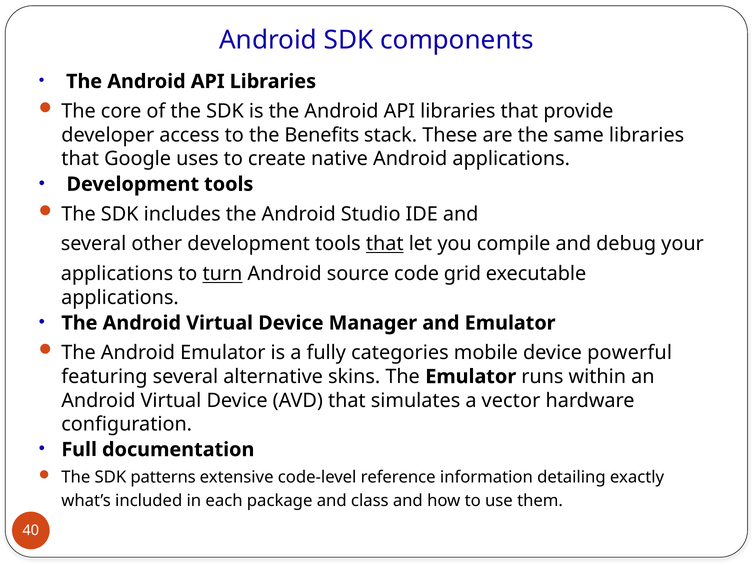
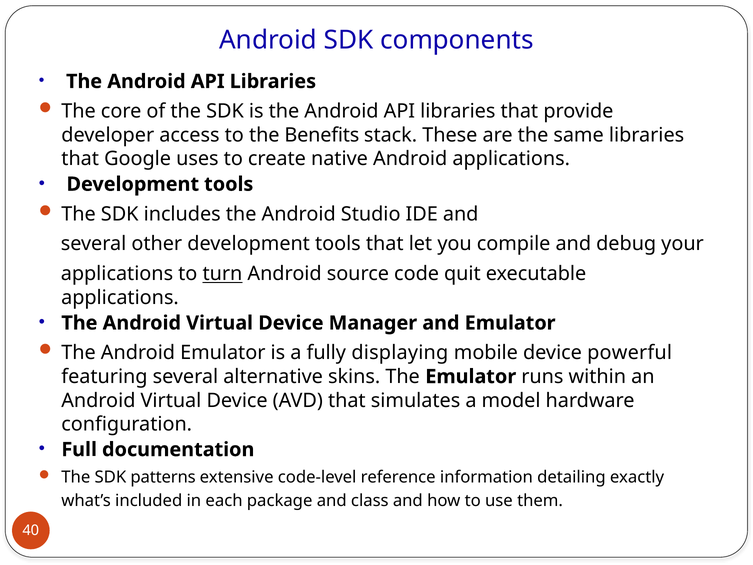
that underline: present -> none (385, 244)
grid: grid -> quit (462, 274)
categories: categories -> displaying (400, 353)
vector: vector -> model (511, 400)
